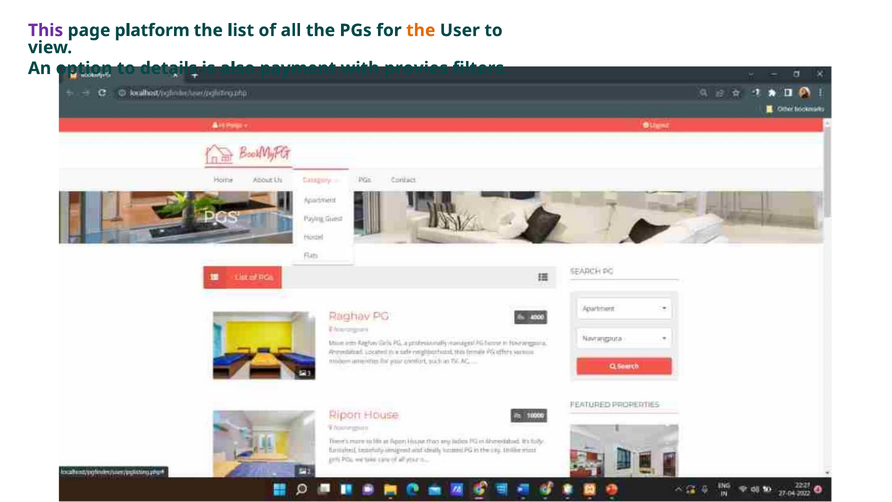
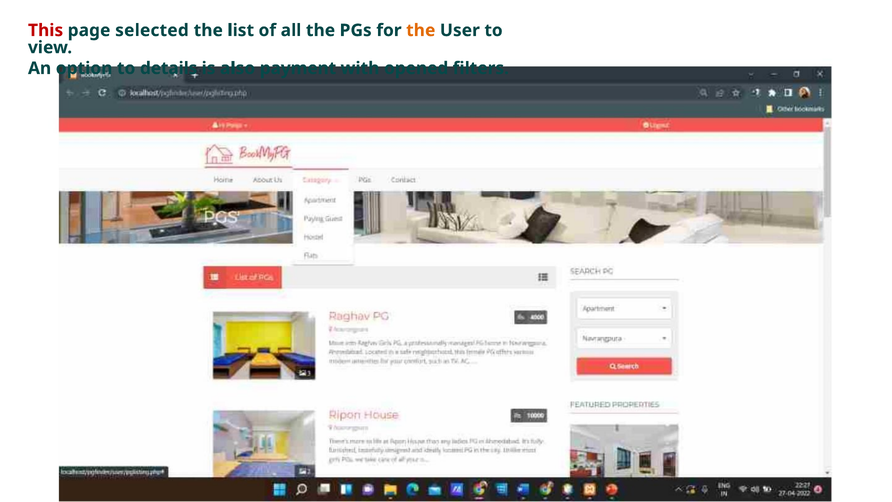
This colour: purple -> red (46, 30)
platform: platform -> selected (152, 30)
provies: provies -> opened (416, 68)
